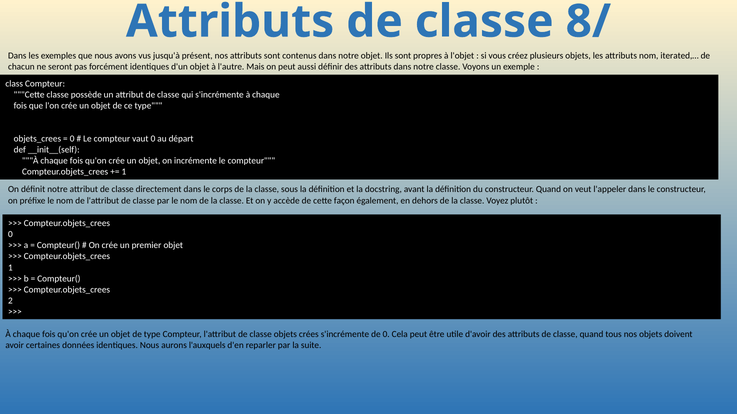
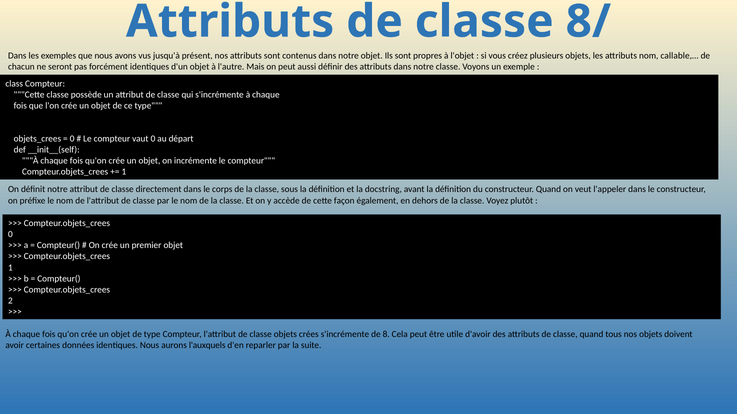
iterated,…: iterated,… -> callable,… (679, 56)
de 0: 0 -> 8 (386, 335)
